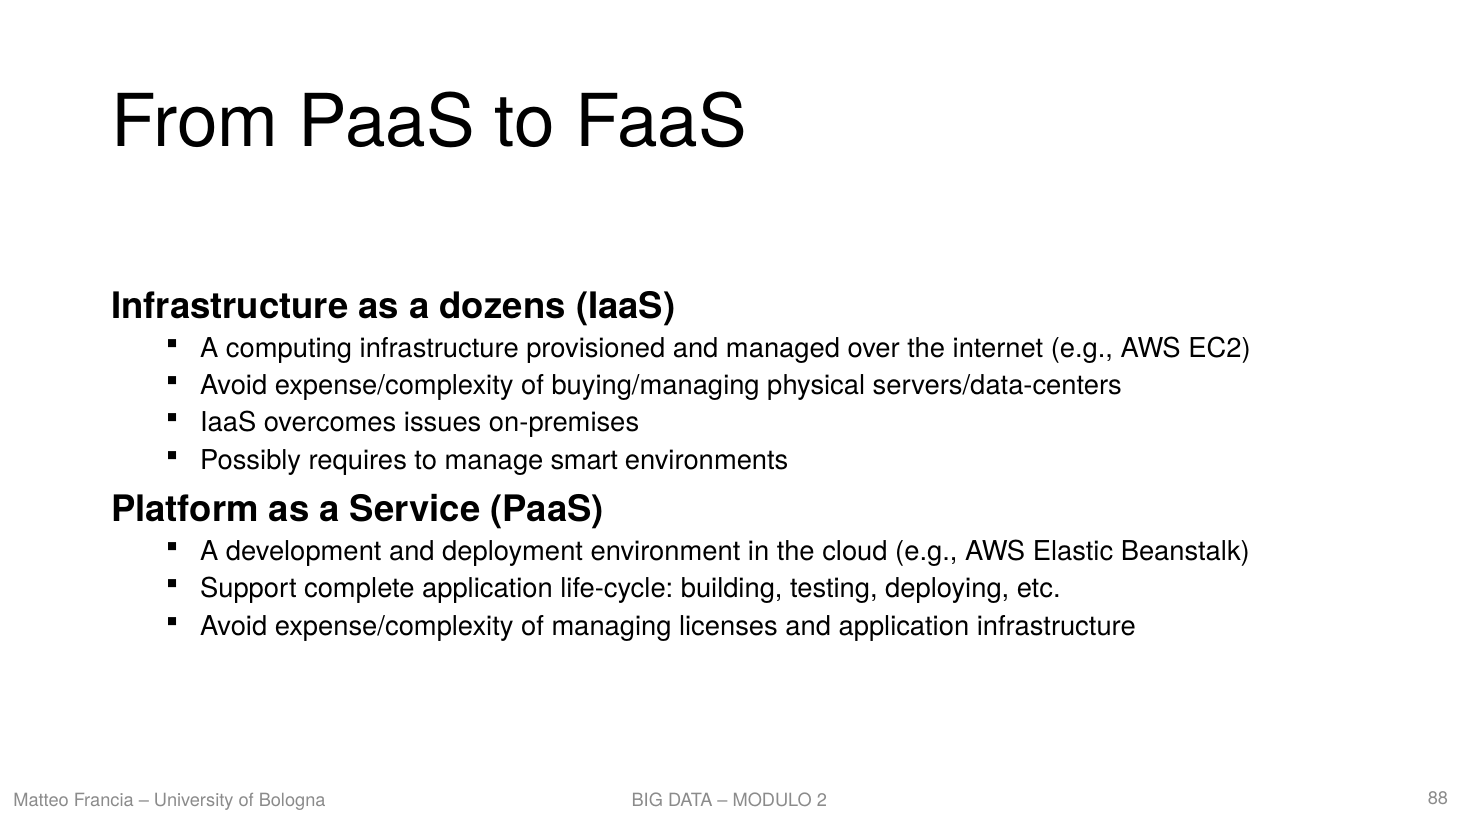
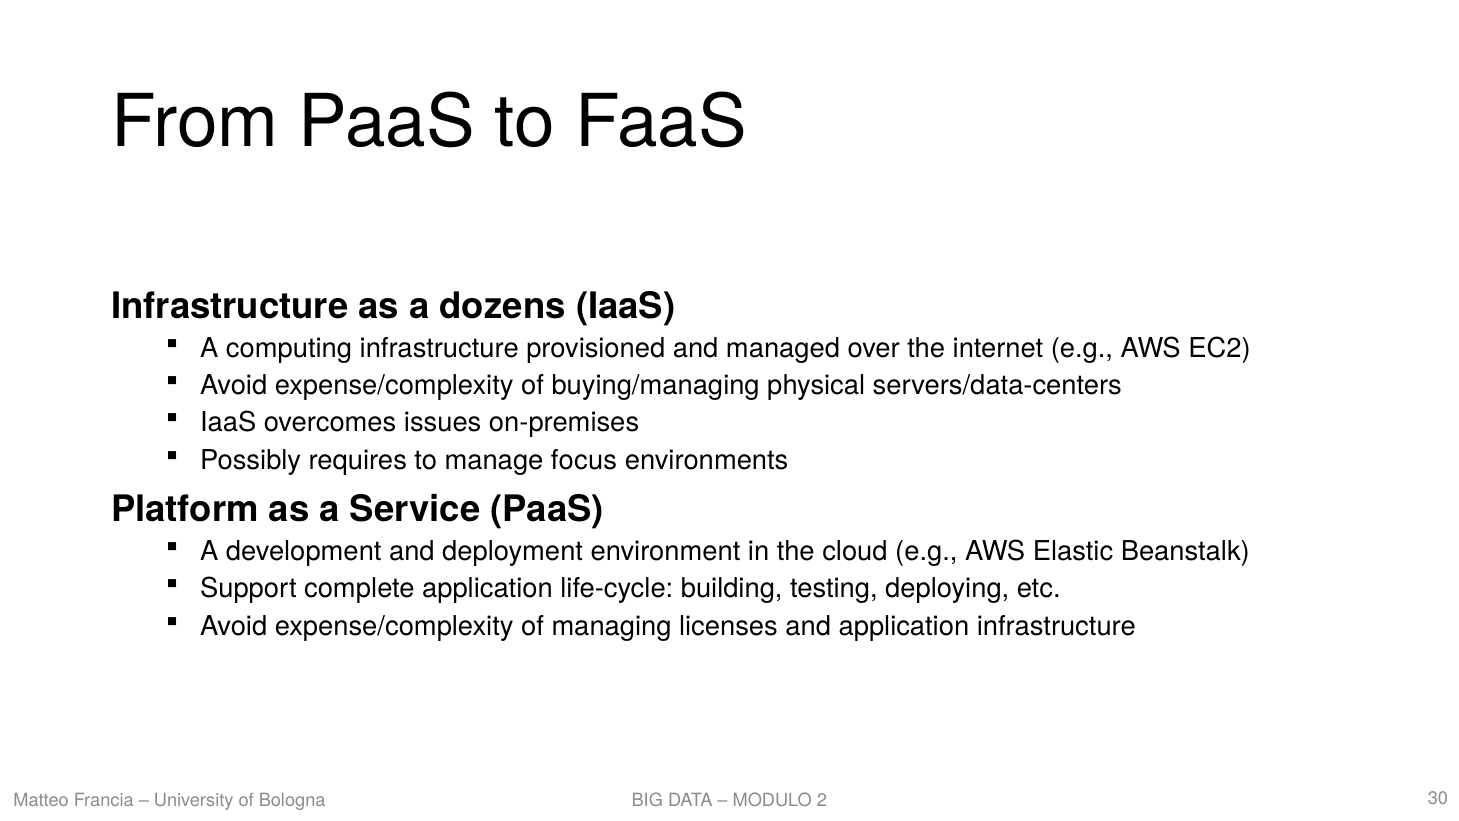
smart: smart -> focus (584, 460)
88: 88 -> 30 (1438, 798)
